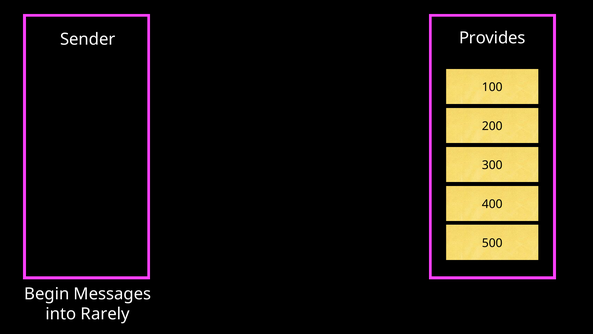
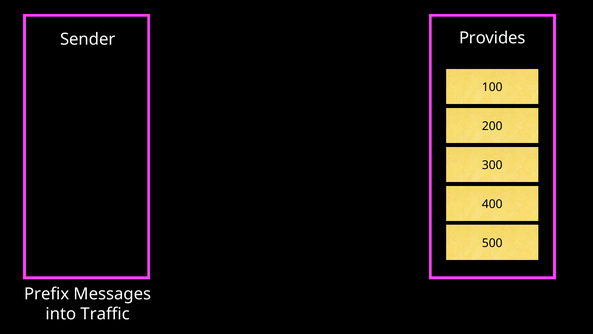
Begin: Begin -> Prefix (47, 293)
Rarely: Rarely -> Traffic (105, 313)
